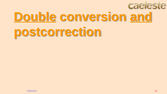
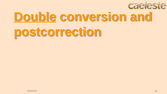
and underline: present -> none (141, 17)
